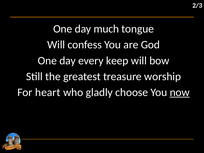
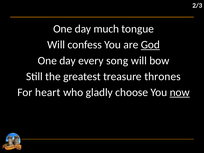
God underline: none -> present (150, 45)
keep: keep -> song (117, 61)
worship: worship -> thrones (163, 76)
